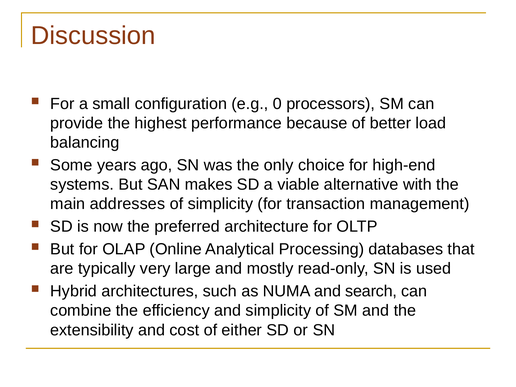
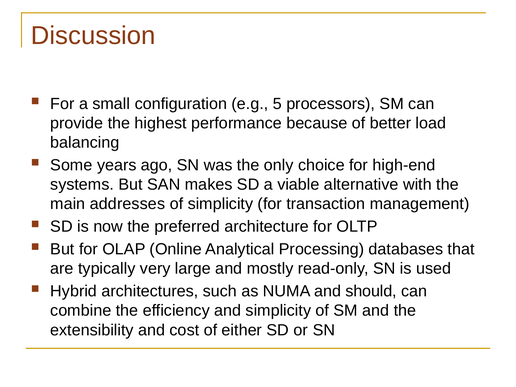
0: 0 -> 5 (277, 104)
search: search -> should (371, 291)
